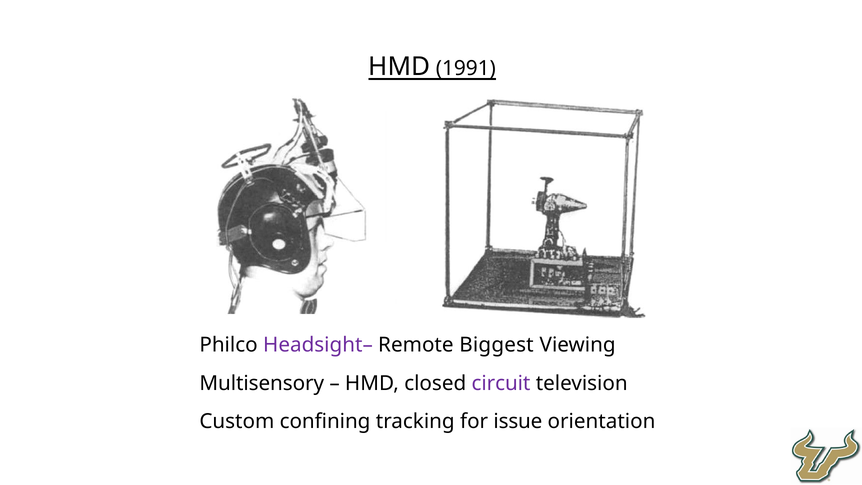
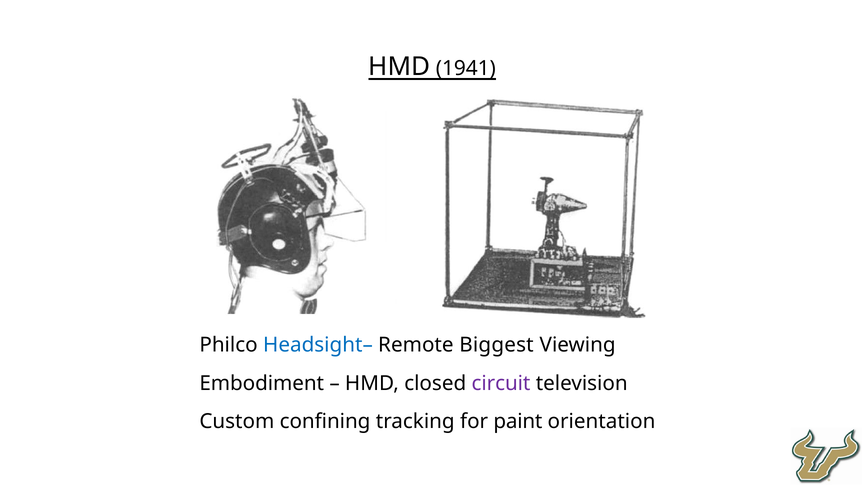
1991: 1991 -> 1941 (466, 68)
Headsight– colour: purple -> blue (318, 345)
Multisensory: Multisensory -> Embodiment (262, 383)
issue: issue -> paint (518, 421)
